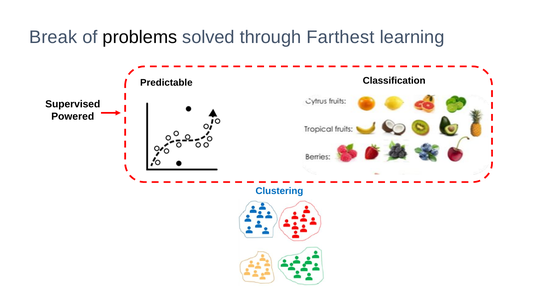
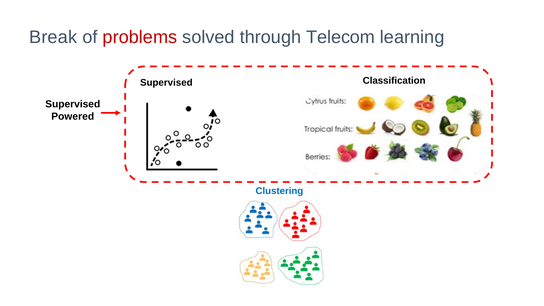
problems colour: black -> red (140, 37)
Farthest: Farthest -> Telecom (341, 37)
Predictable: Predictable -> Supervised (166, 83)
